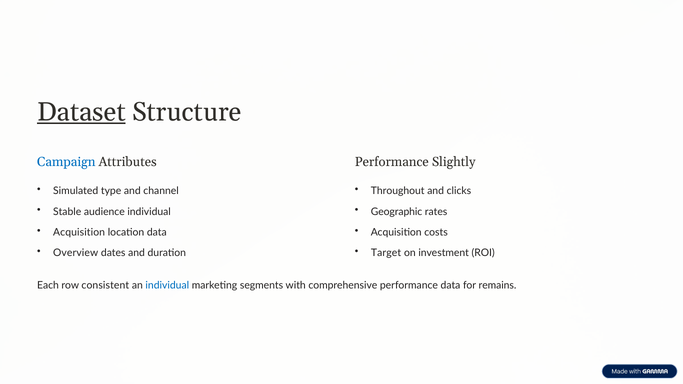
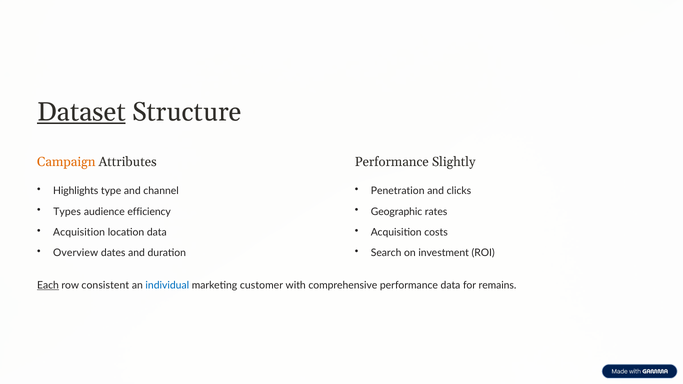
Campaign colour: blue -> orange (66, 162)
Simulated: Simulated -> Highlights (76, 191)
Throughout: Throughout -> Penetration (398, 191)
Stable: Stable -> Types (67, 212)
audience individual: individual -> efficiency (149, 212)
Target: Target -> Search (386, 253)
Each underline: none -> present (48, 286)
segments: segments -> customer (261, 286)
